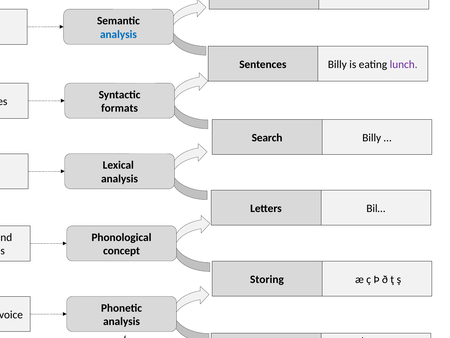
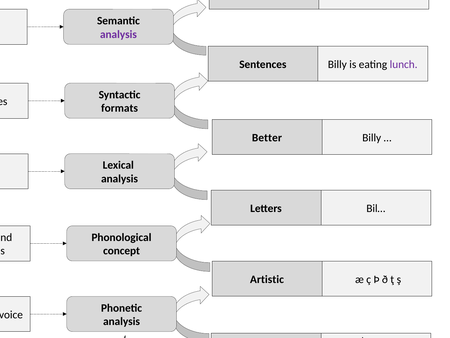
analysis colour: blue -> purple (118, 34)
Search: Search -> Better (267, 138)
Storing: Storing -> Artistic (267, 279)
